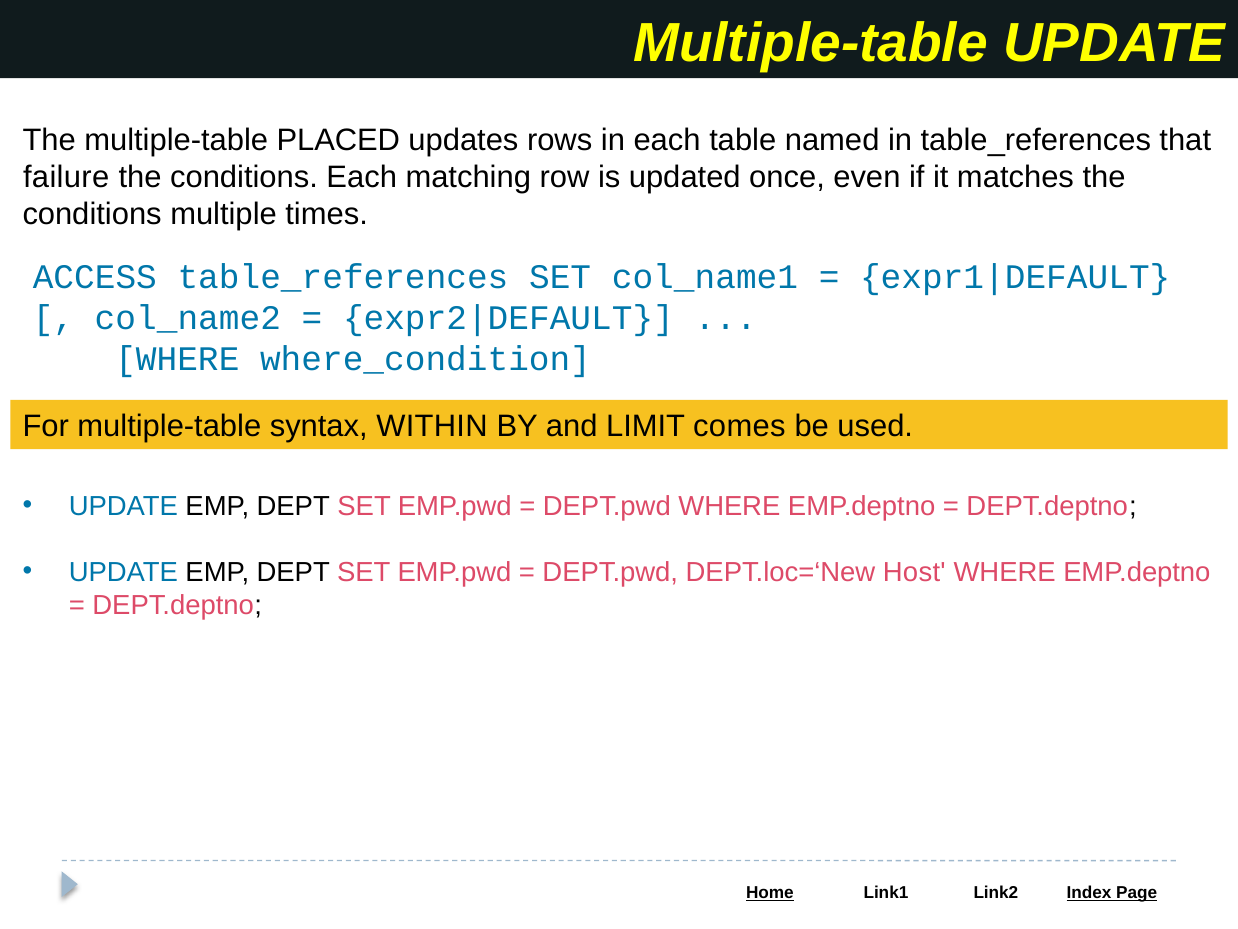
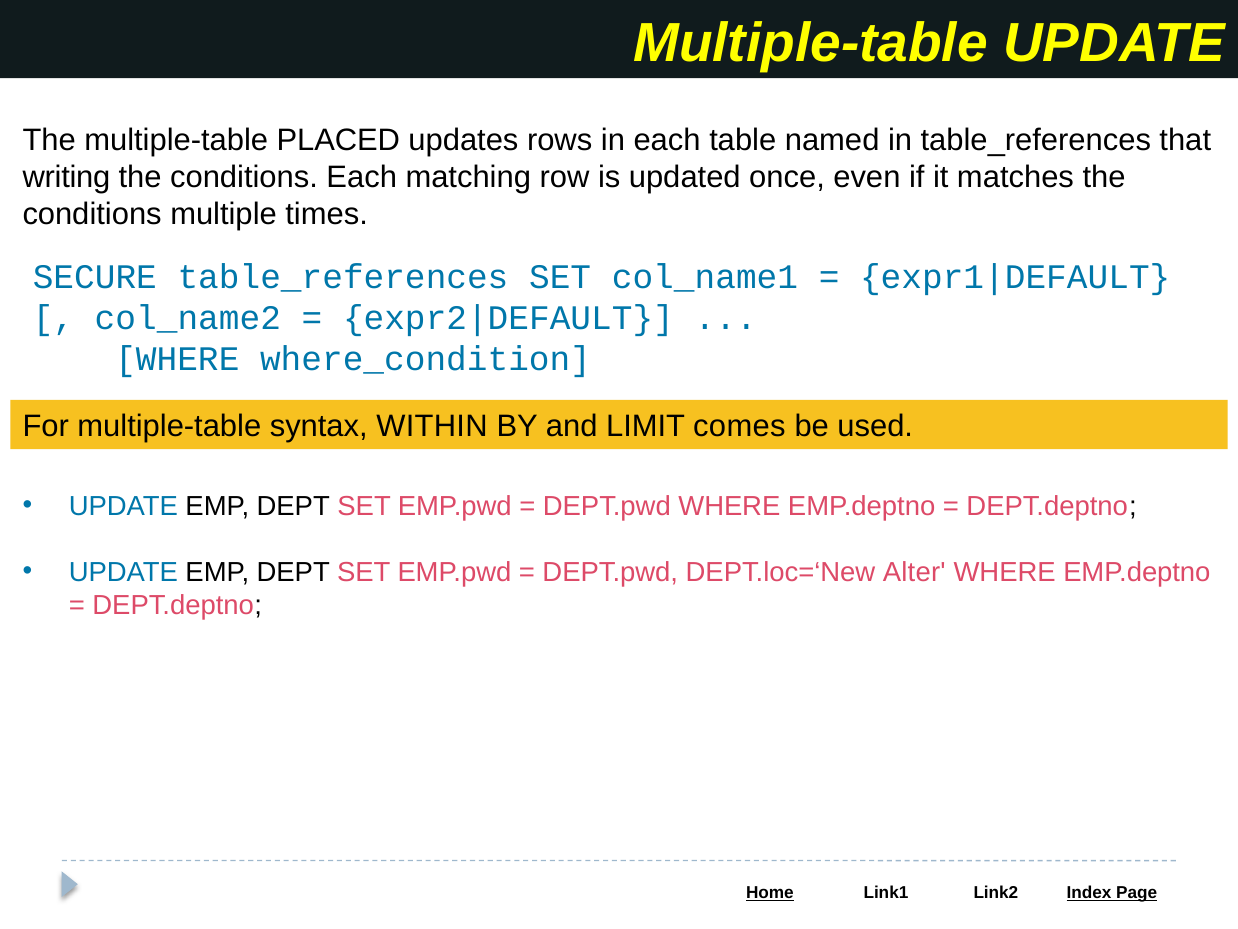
failure: failure -> writing (66, 177)
ACCESS: ACCESS -> SECURE (95, 277)
Host: Host -> Alter (914, 572)
